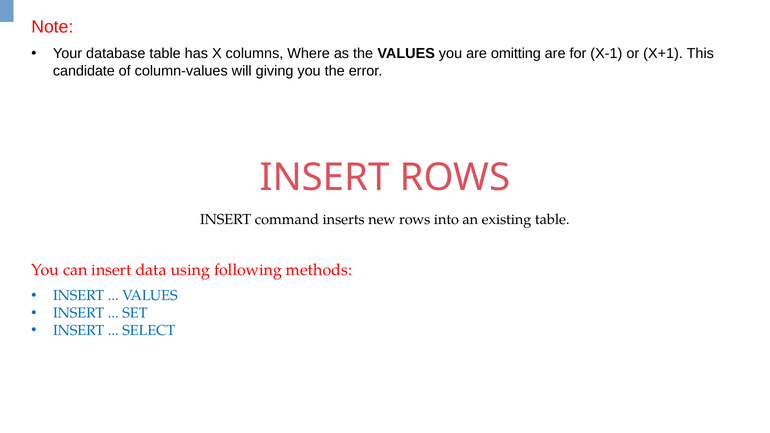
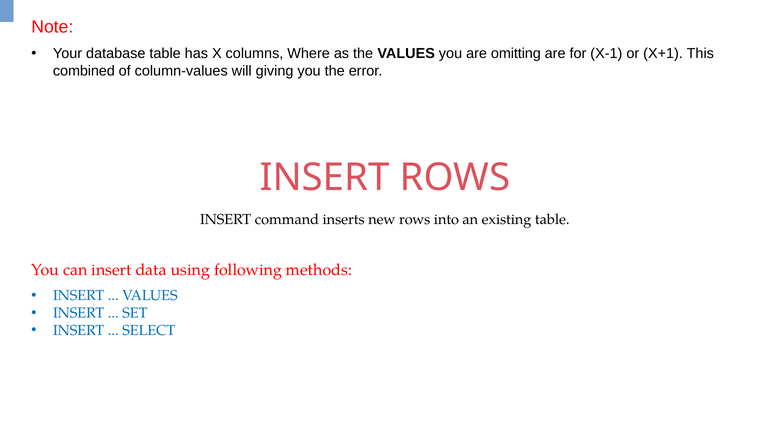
candidate: candidate -> combined (84, 71)
